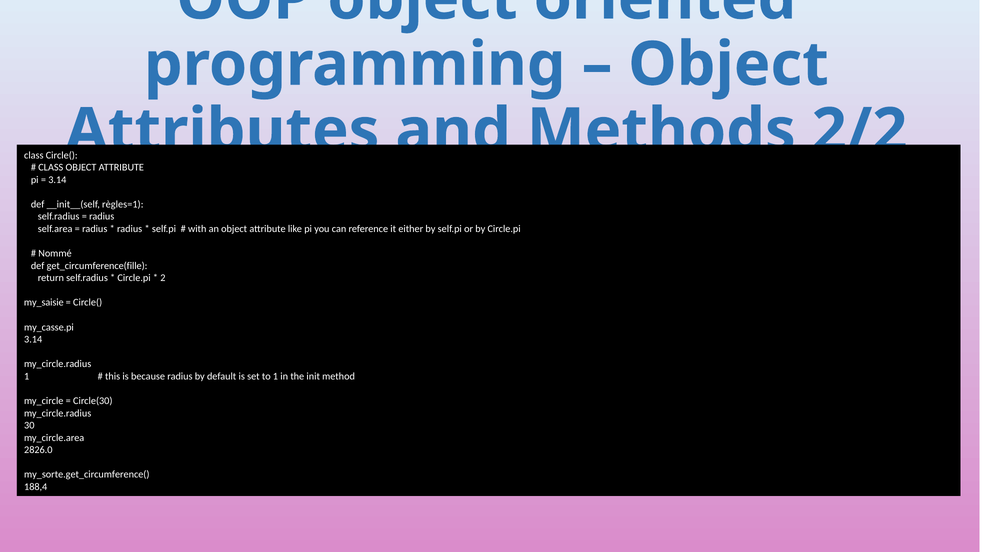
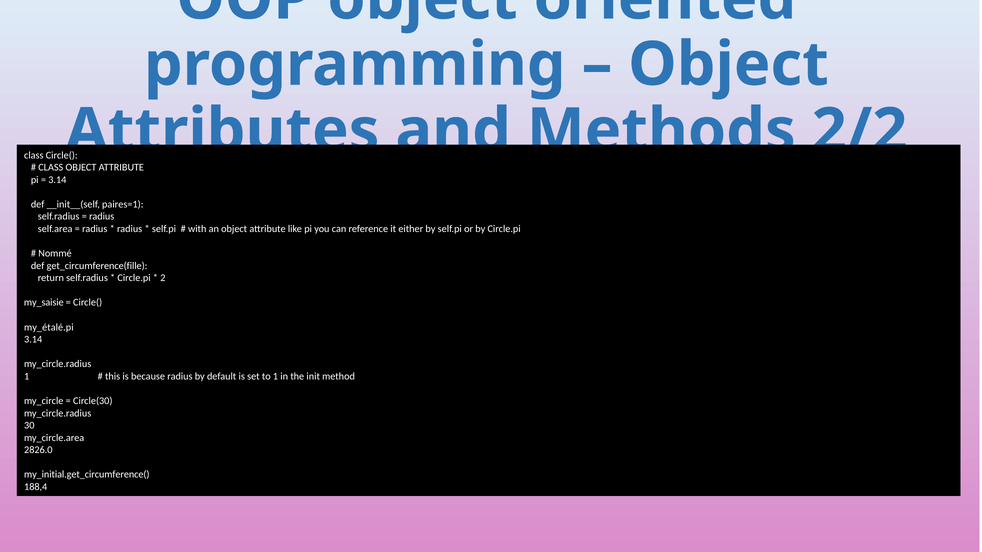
règles=1: règles=1 -> paires=1 (123, 204)
my_casse.pi: my_casse.pi -> my_étalé.pi (49, 327)
my_sorte.get_circumference(: my_sorte.get_circumference( -> my_initial.get_circumference( (87, 475)
